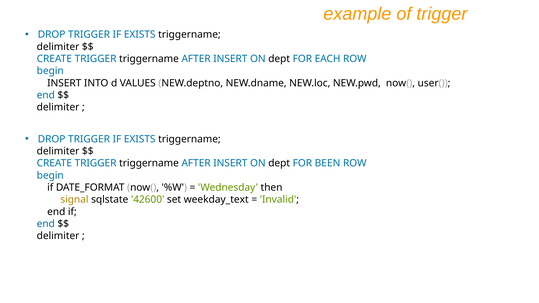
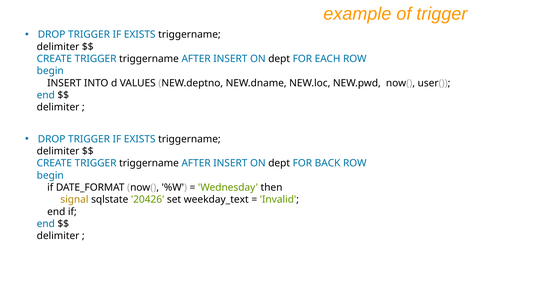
BEEN: BEEN -> BACK (328, 163)
42600: 42600 -> 20426 (148, 200)
